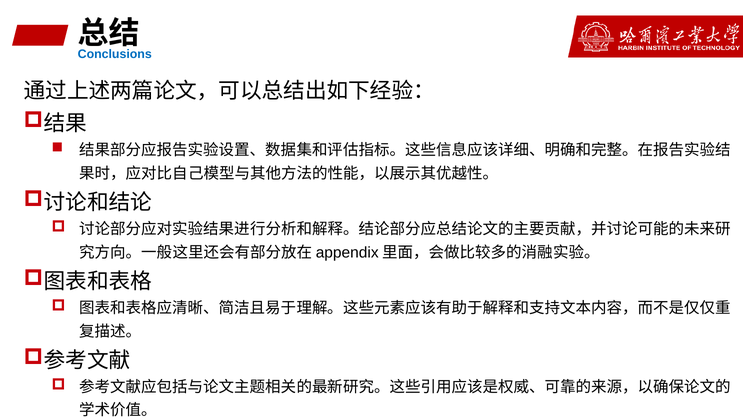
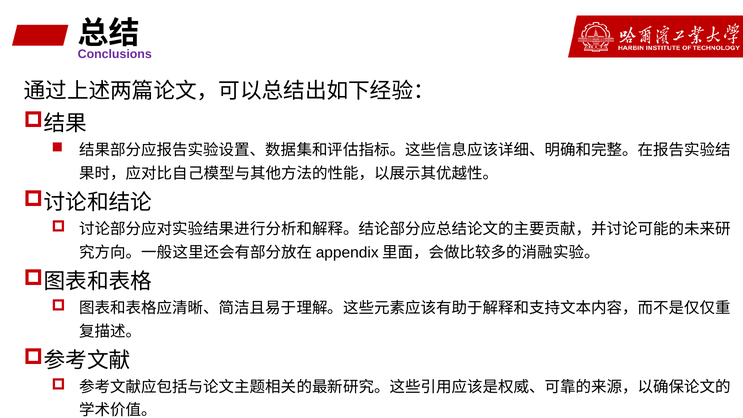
Conclusions colour: blue -> purple (115, 54)
